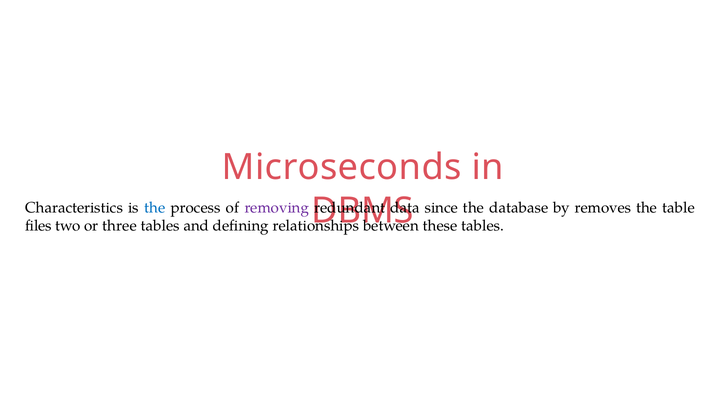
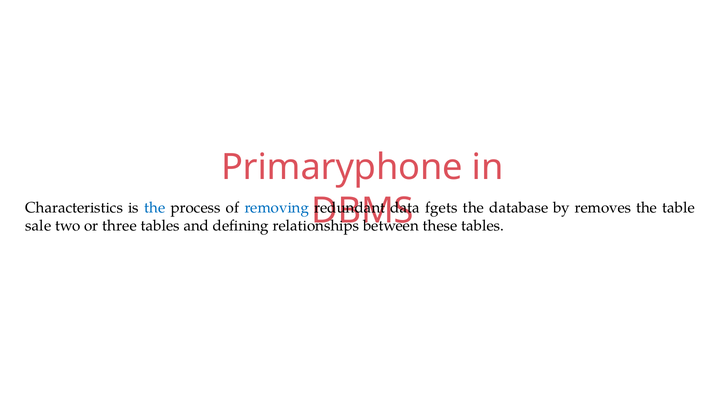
Microseconds: Microseconds -> Primaryphone (342, 167)
removing colour: purple -> blue (277, 208)
since: since -> fgets (441, 208)
files: files -> sale (38, 226)
